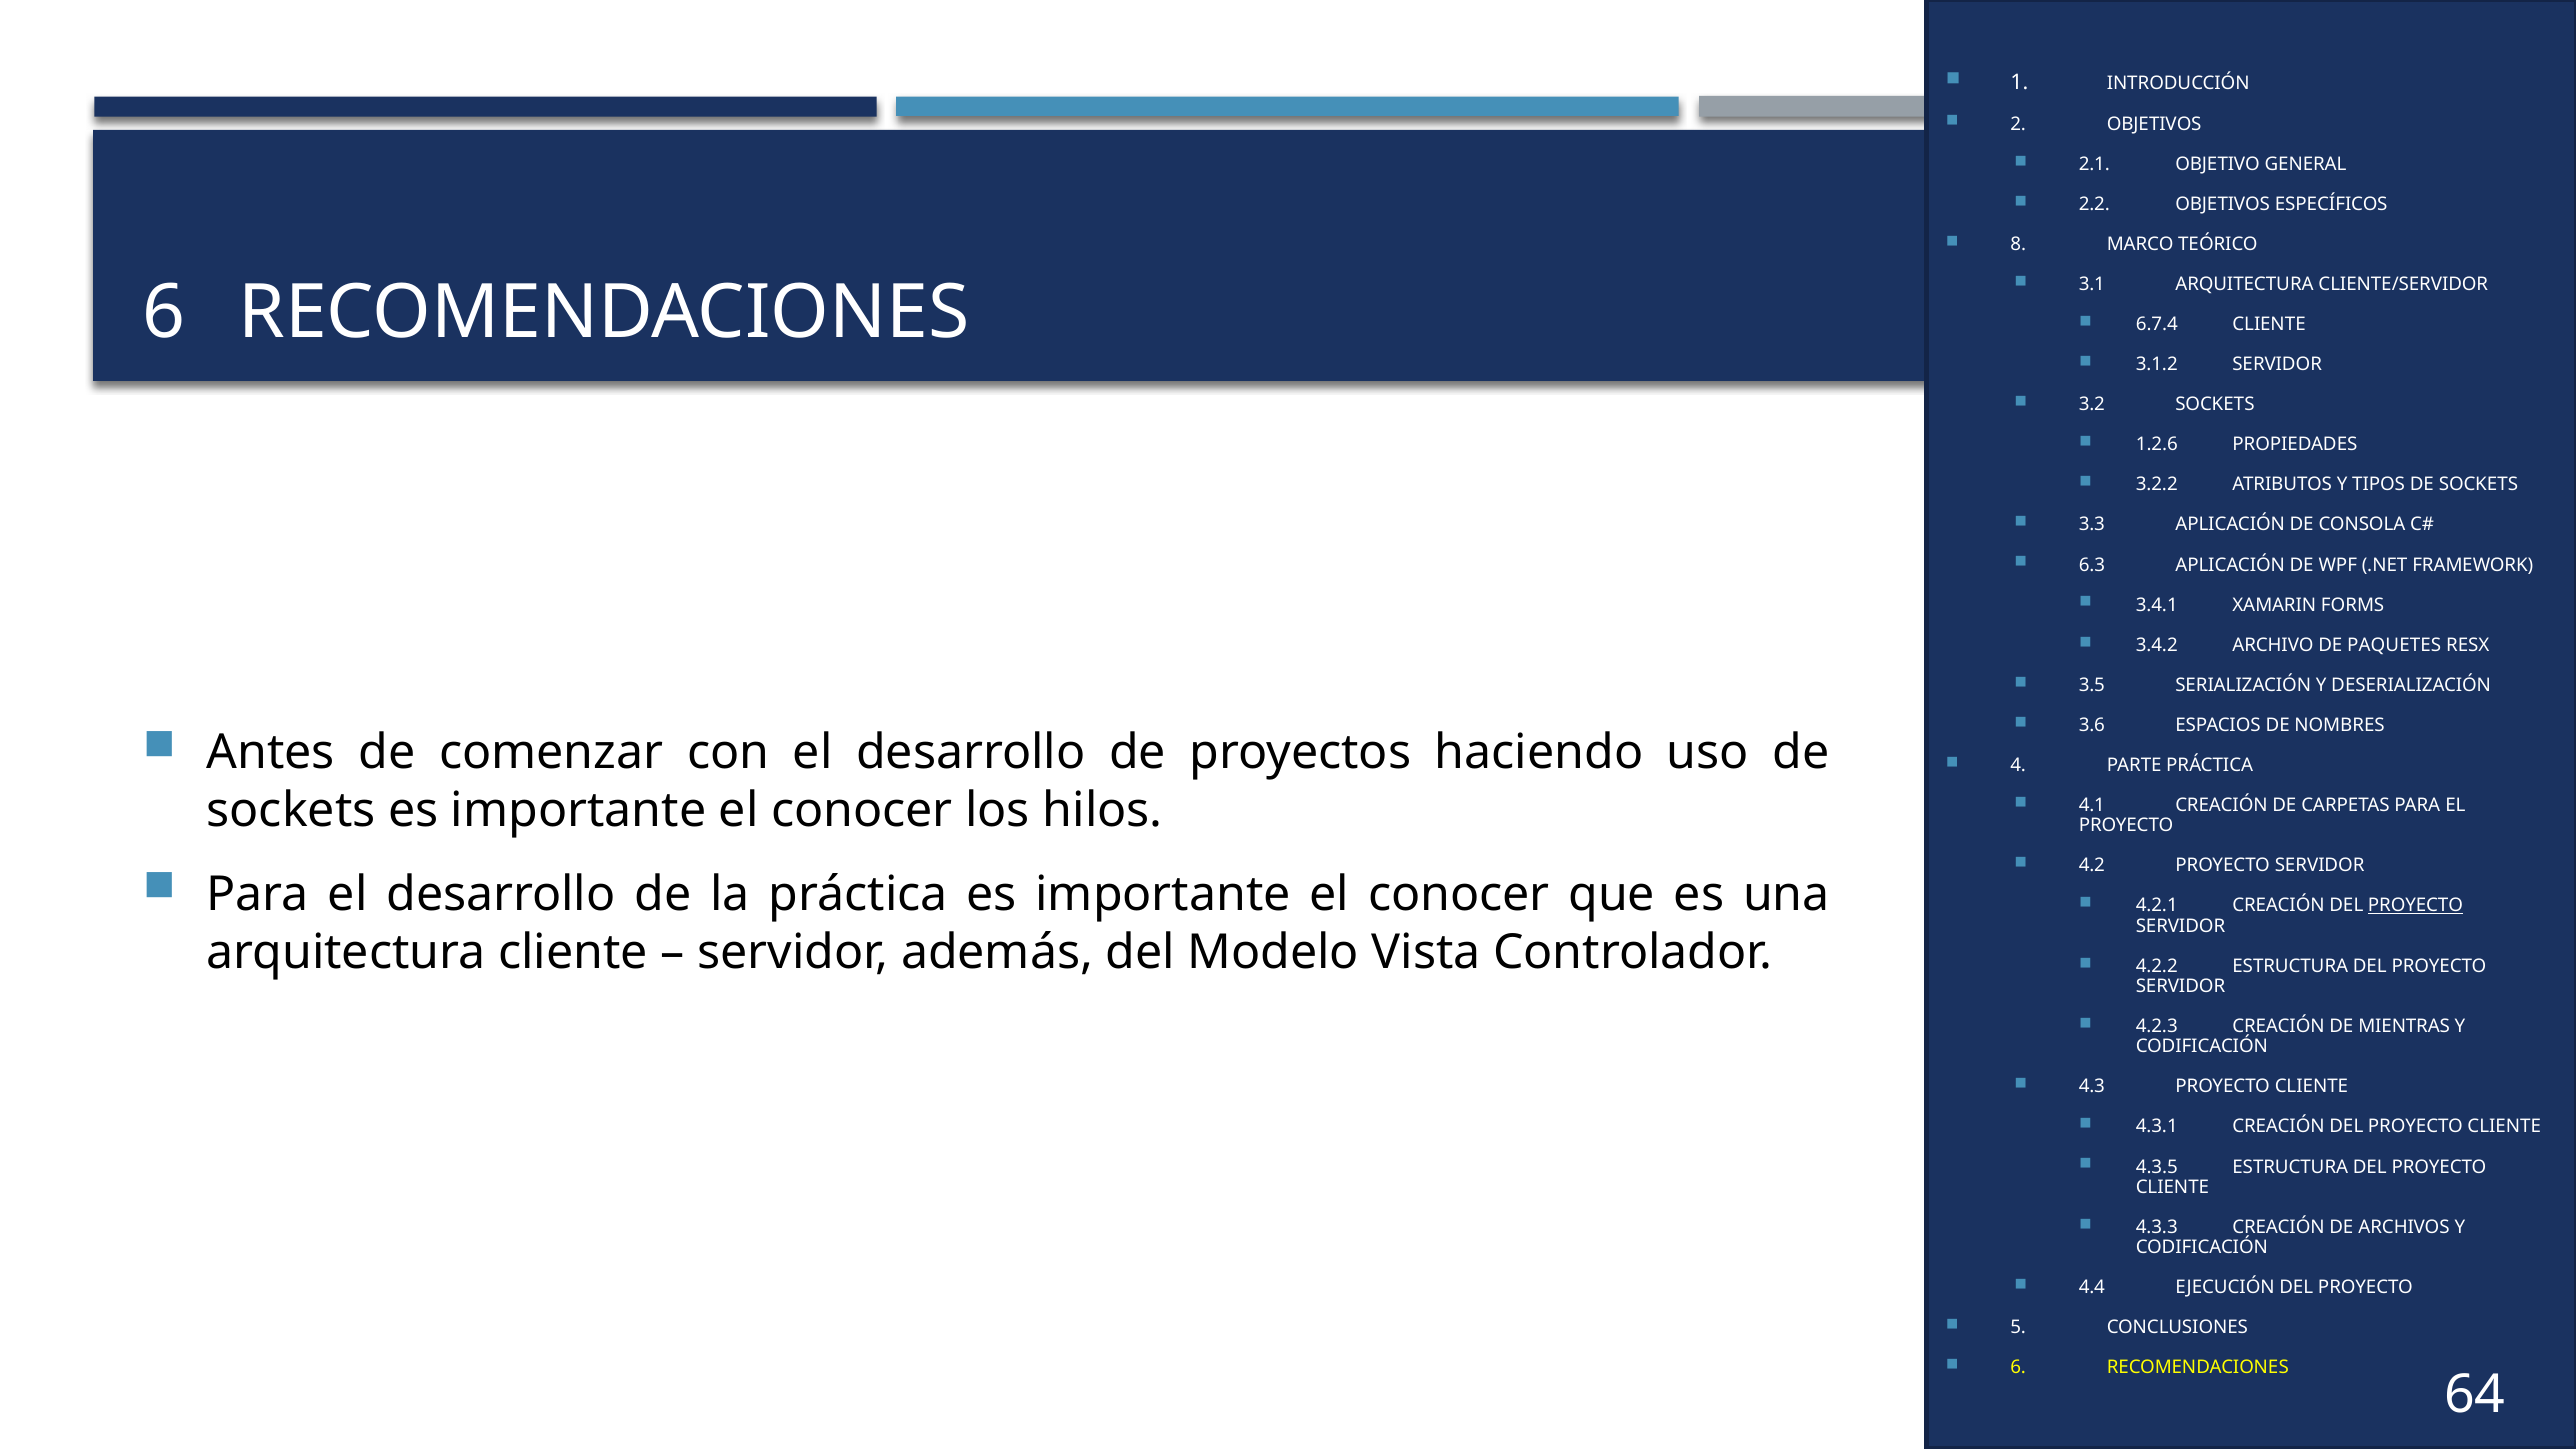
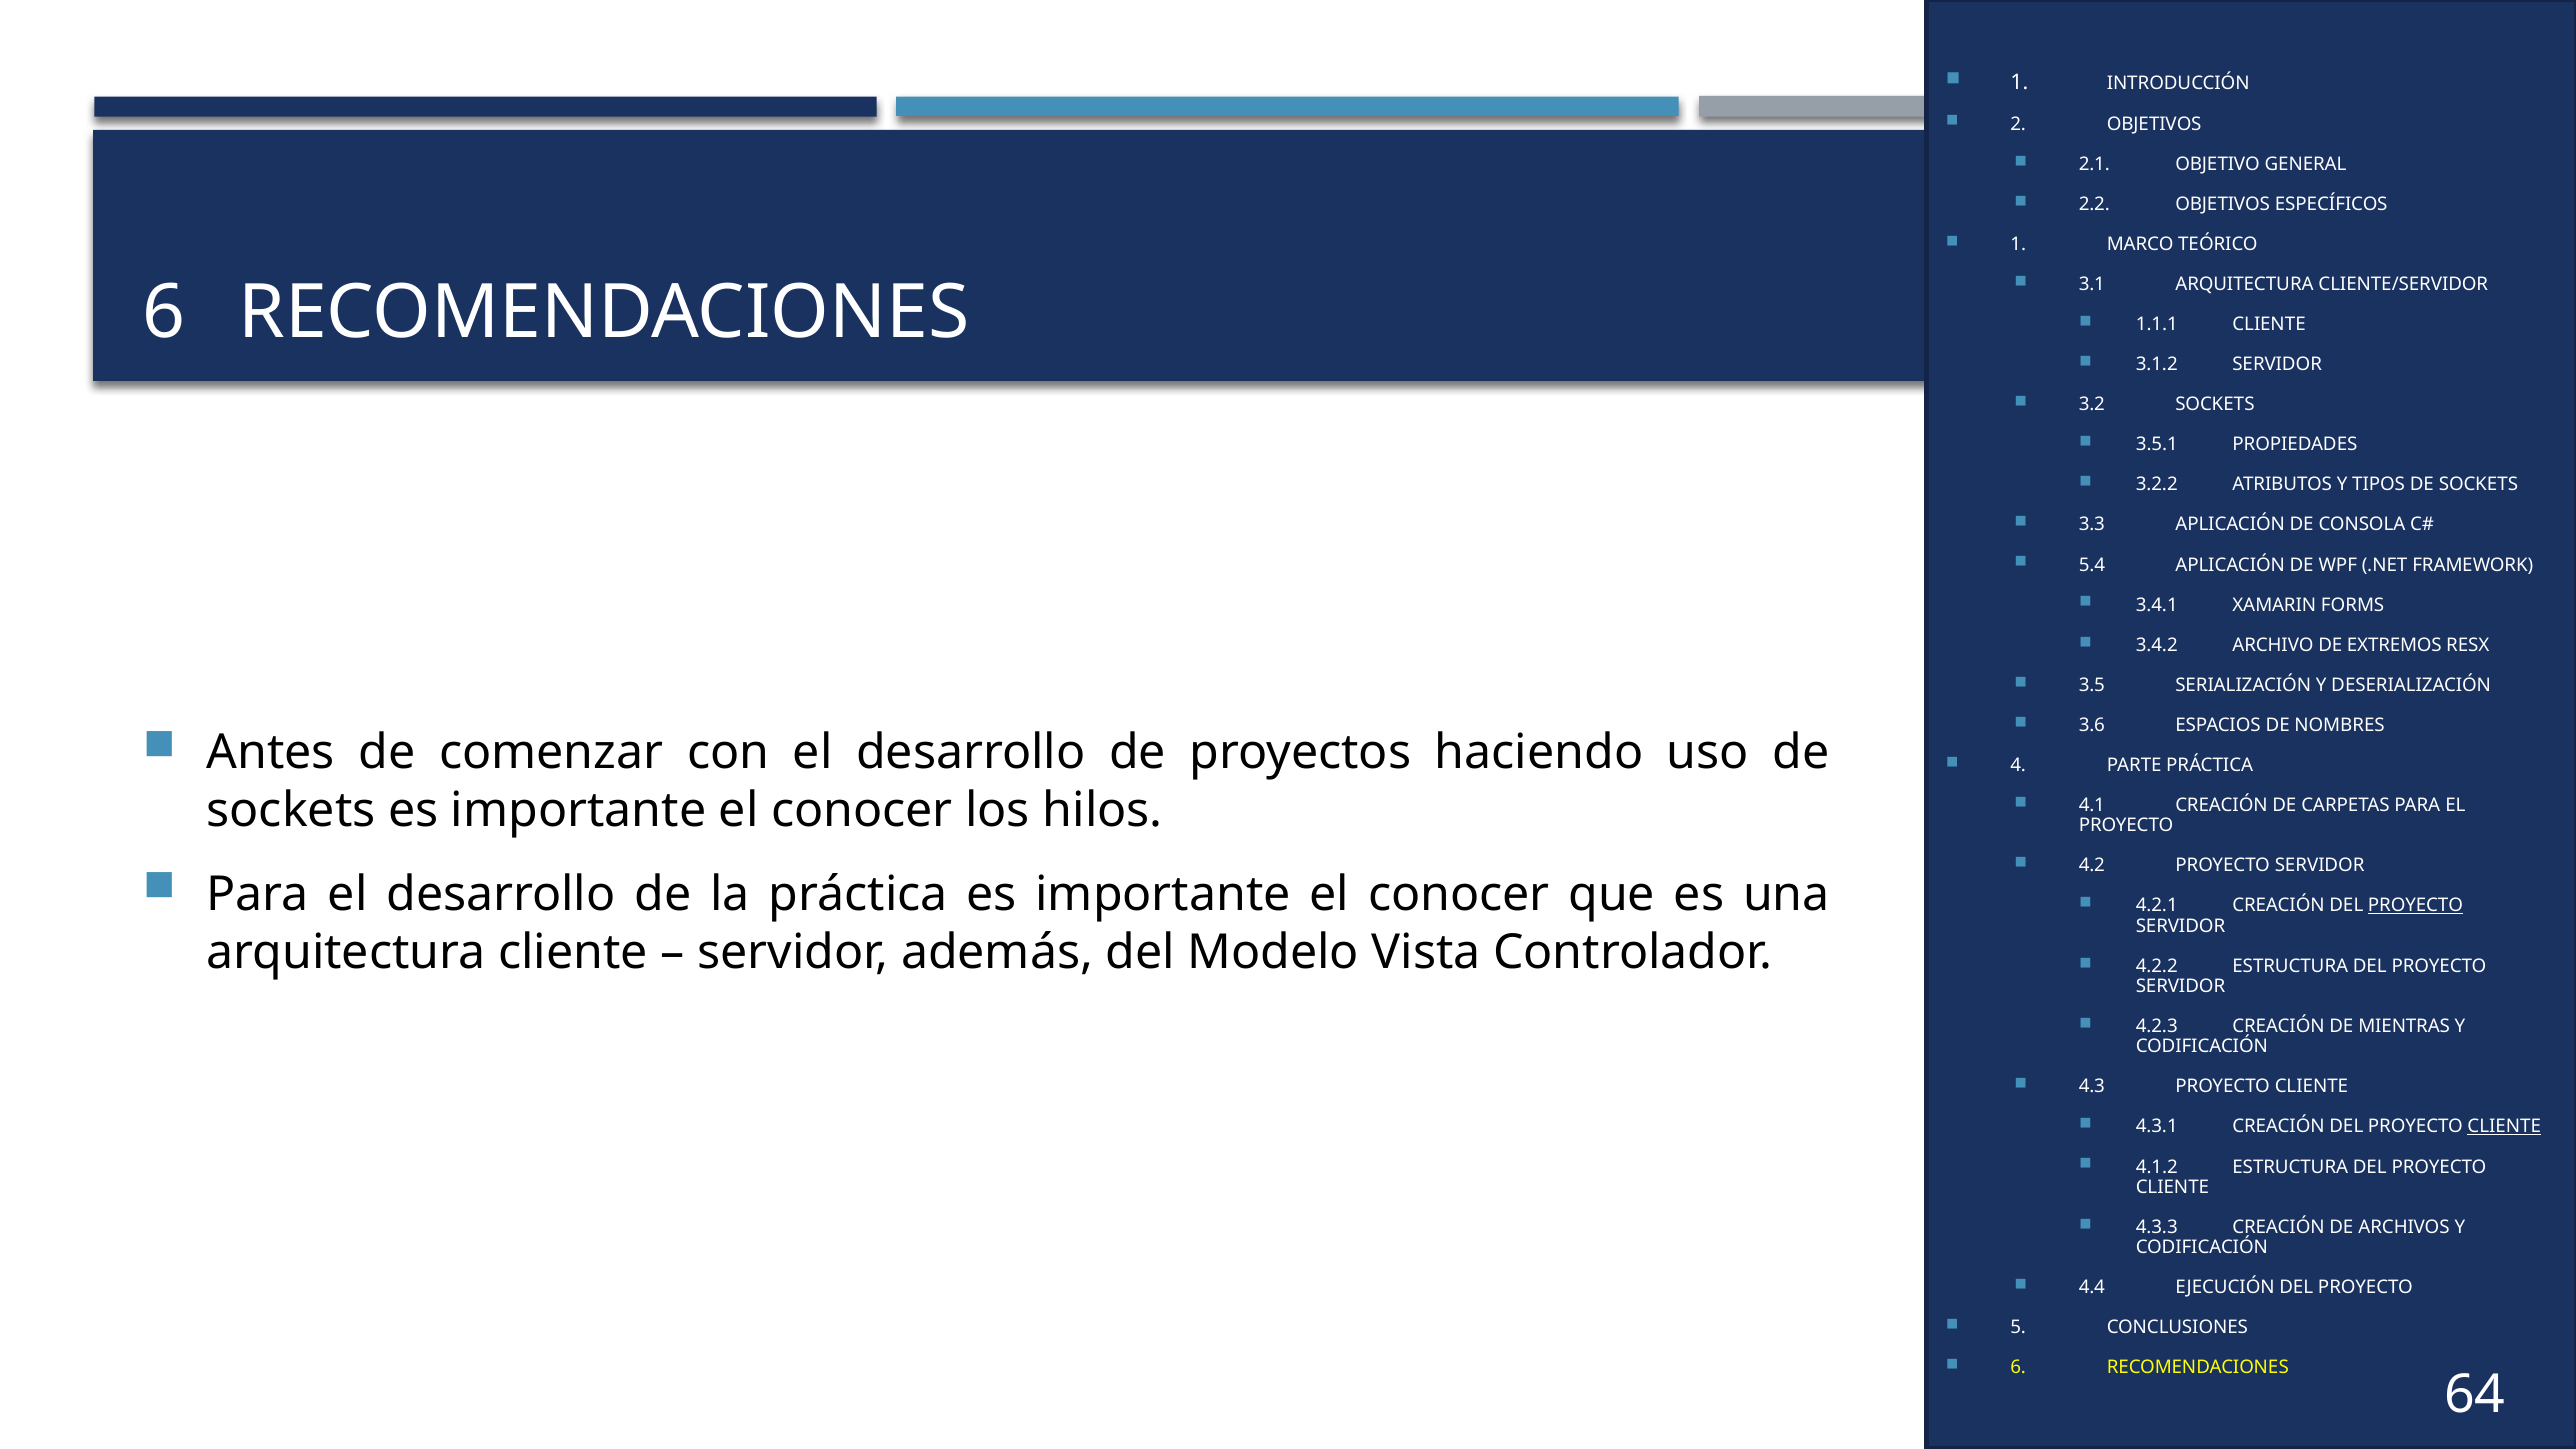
8: 8 -> 1 (2018, 244)
6.7.4: 6.7.4 -> 1.1.1 (2157, 324)
1.2.6: 1.2.6 -> 3.5.1 (2157, 445)
6.3: 6.3 -> 5.4 (2092, 565)
PAQUETES: PAQUETES -> EXTREMOS (2394, 645)
CLIENTE underline: none -> present (2504, 1127)
4.3.5: 4.3.5 -> 4.1.2 (2157, 1167)
